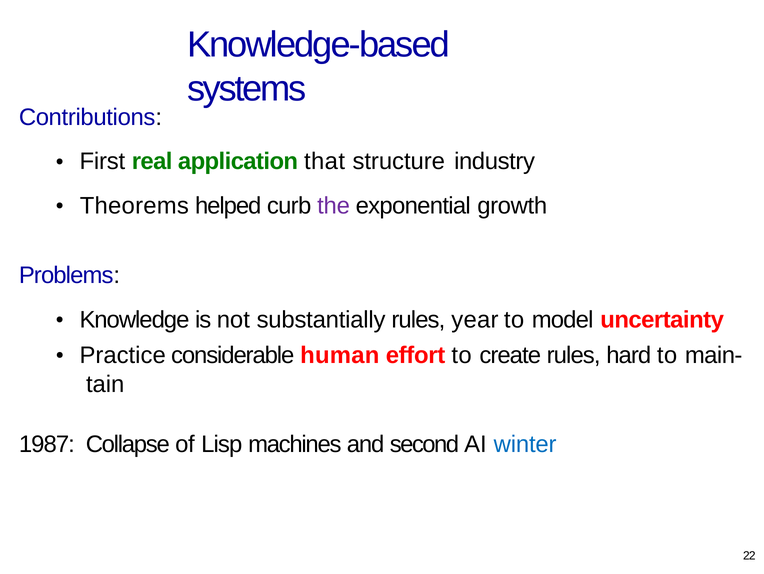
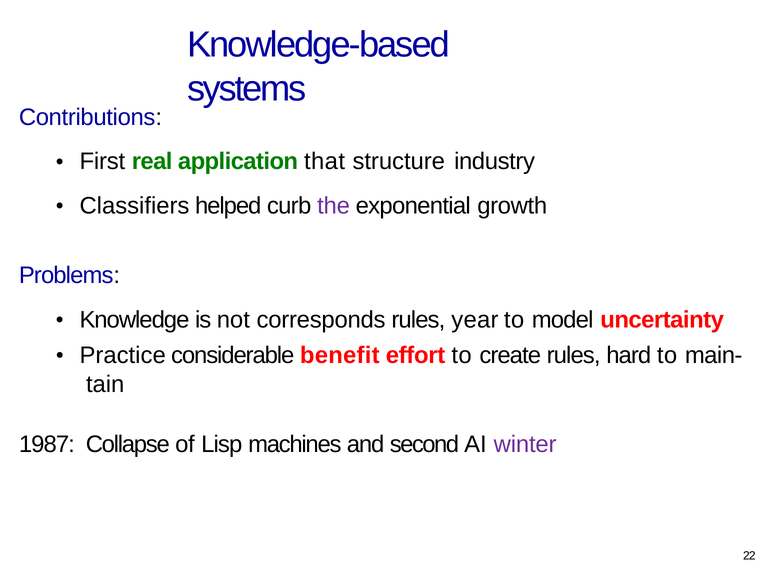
Theorems: Theorems -> Classifiers (134, 206)
substantially: substantially -> corresponds (321, 319)
human: human -> benefit (340, 355)
winter colour: blue -> purple (525, 444)
